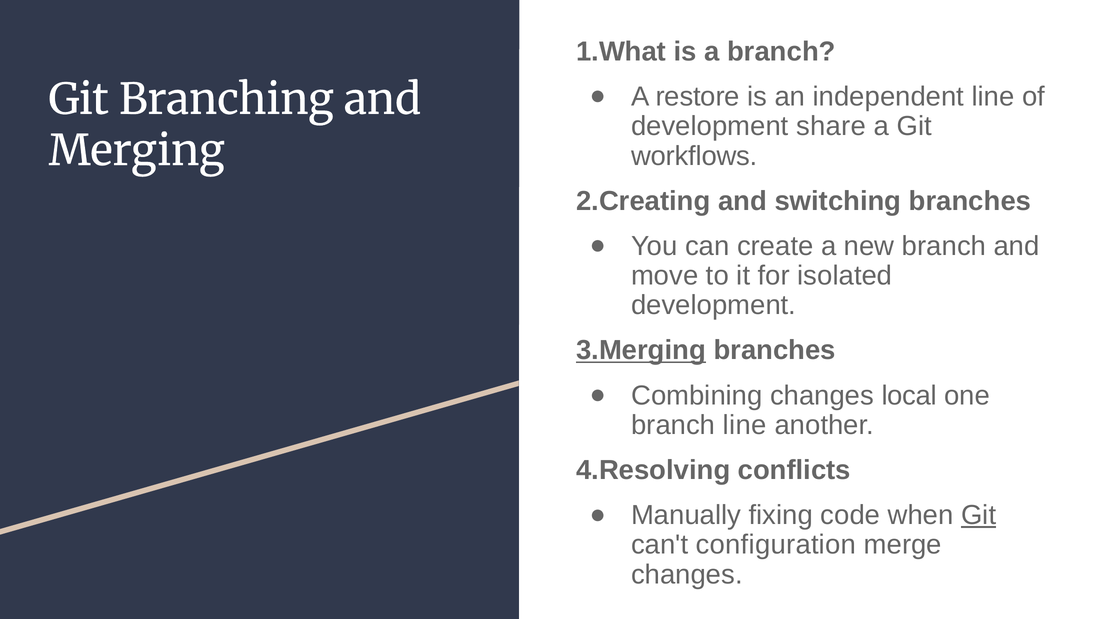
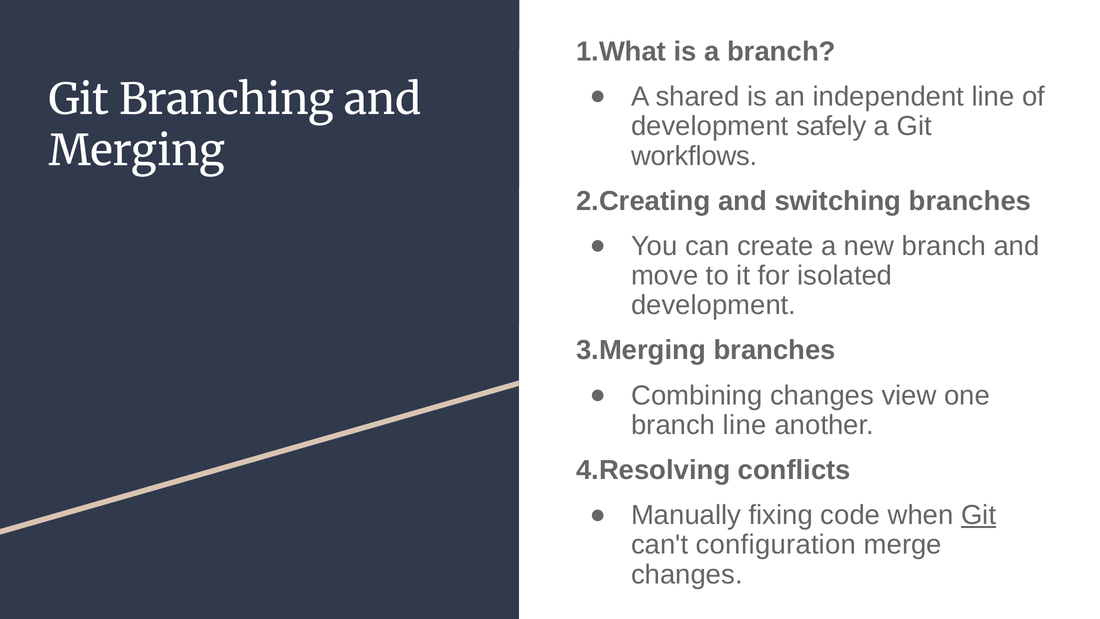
restore: restore -> shared (698, 96)
share: share -> safely (831, 126)
3.Merging underline: present -> none (641, 350)
local: local -> view (909, 395)
